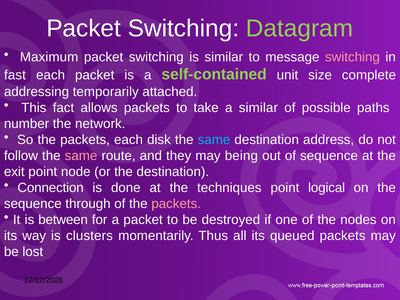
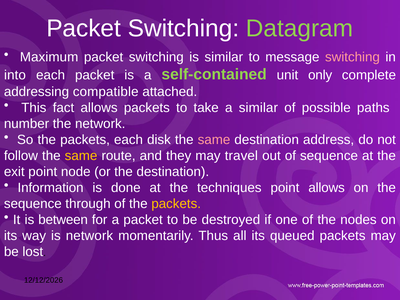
fast: fast -> into (15, 75)
size: size -> only (320, 75)
temporarily: temporarily -> compatible (106, 92)
same colour: light blue -> pink (214, 140)
same colour: pink -> yellow (81, 156)
being: being -> travel (241, 156)
Connection: Connection -> Information (51, 188)
point logical: logical -> allows (327, 188)
packets colour: pink -> yellow (176, 204)
is clusters: clusters -> network (89, 236)
